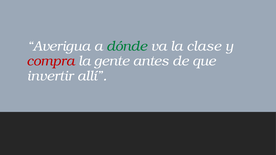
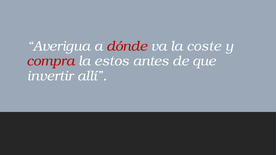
dónde colour: green -> red (127, 46)
clase: clase -> coste (204, 46)
gente: gente -> estos (112, 61)
